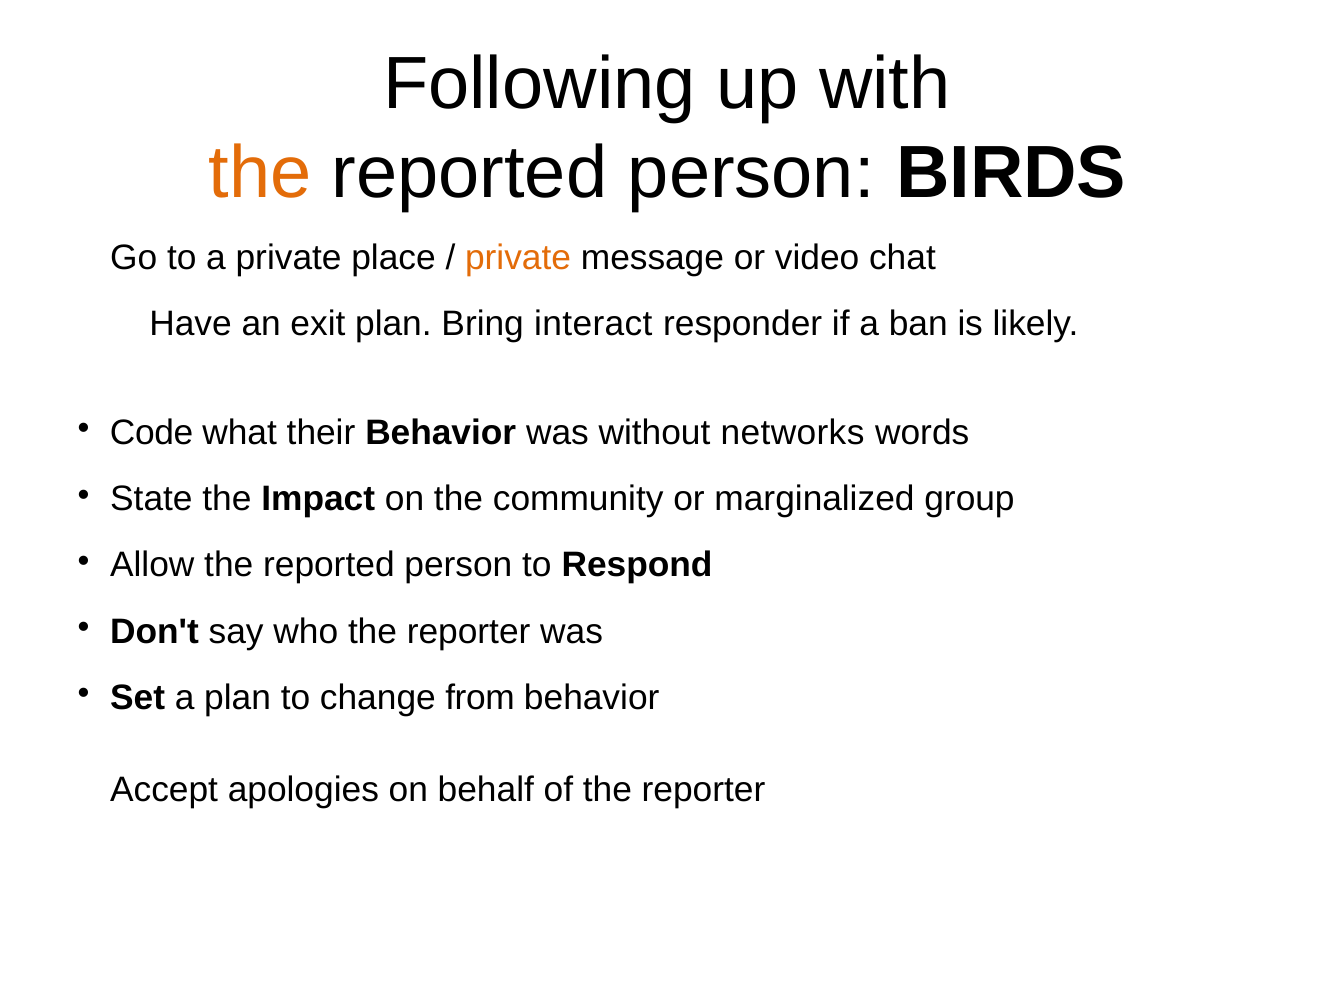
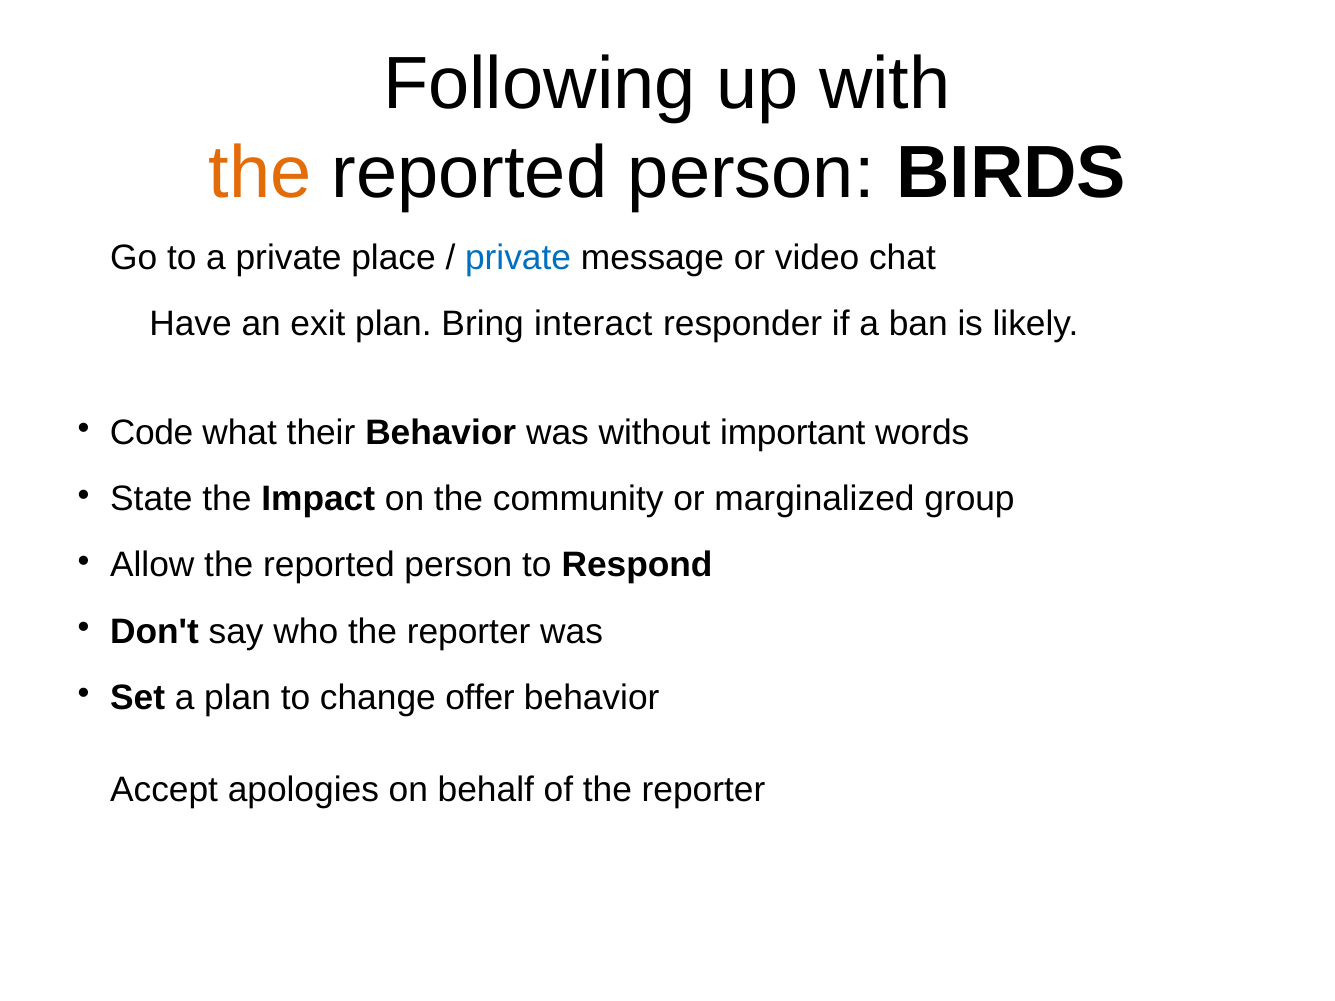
private colour: orange -> blue (518, 258)
networks: networks -> important (793, 433)
from: from -> offer (480, 698)
